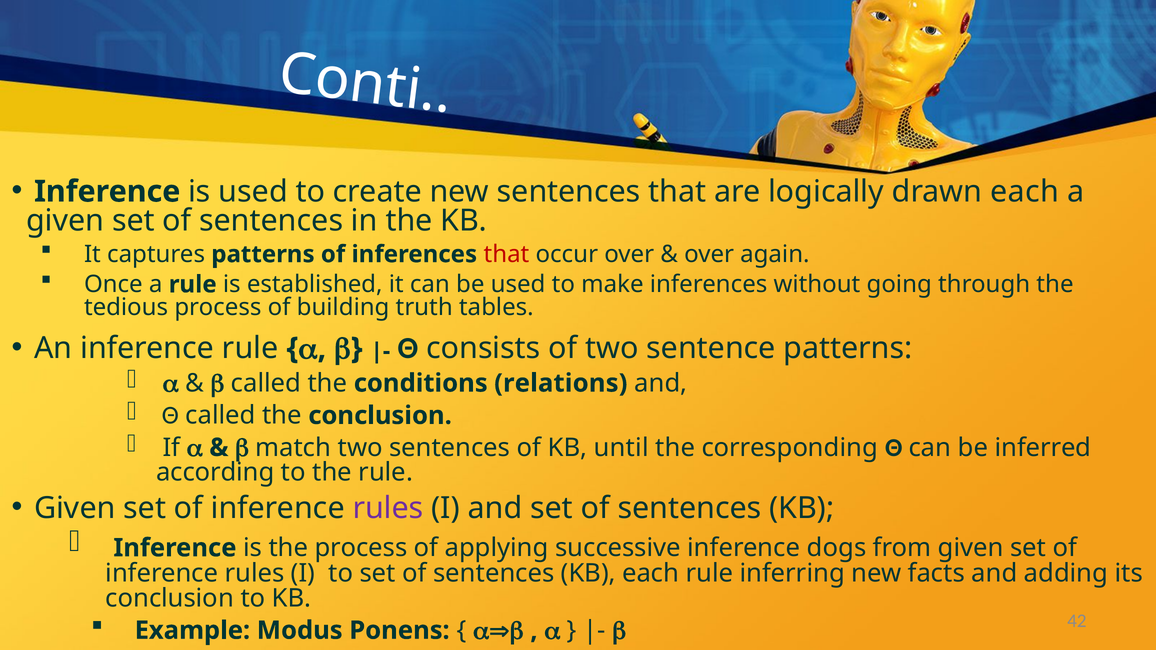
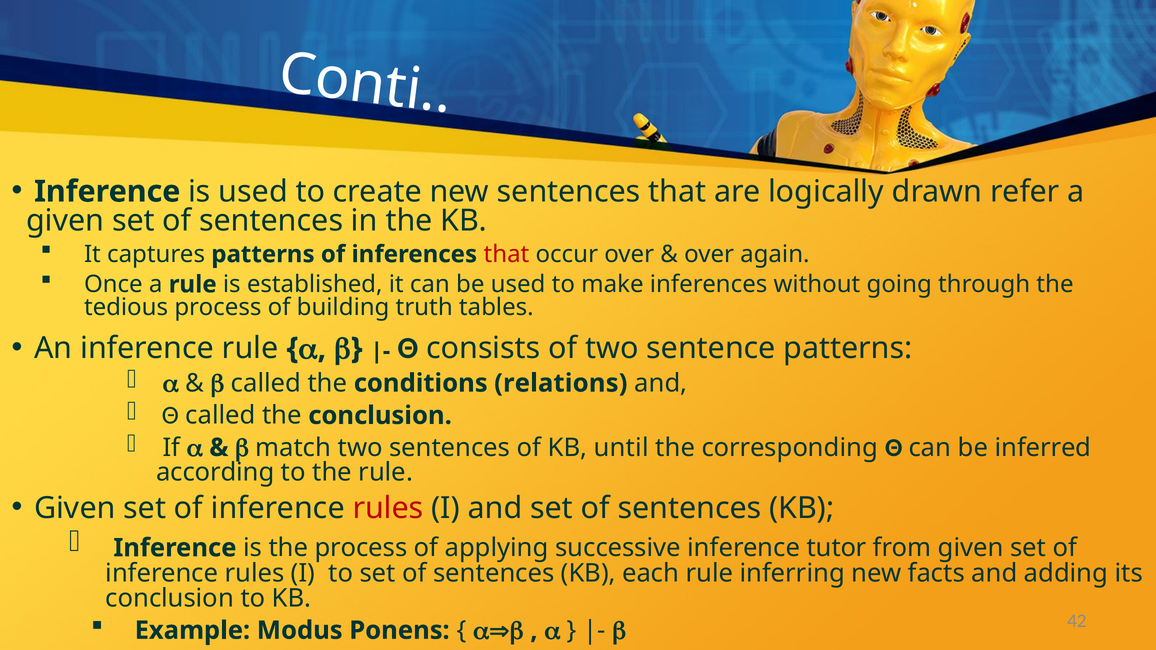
drawn each: each -> refer (1025, 192)
rules colour: purple -> red (388, 508)
dogs: dogs -> tutor (837, 548)
